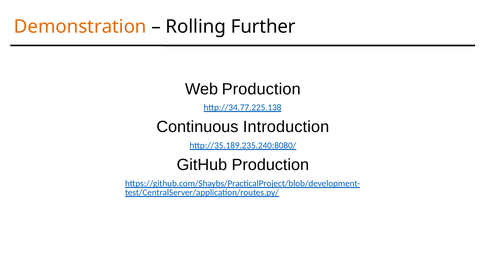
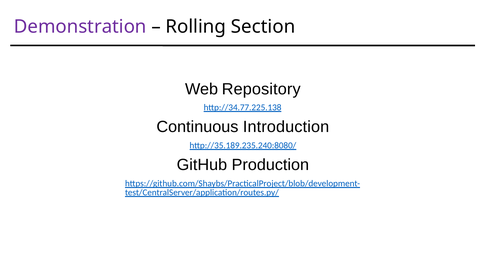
Demonstration colour: orange -> purple (80, 27)
Further: Further -> Section (263, 27)
Web Production: Production -> Repository (261, 89)
